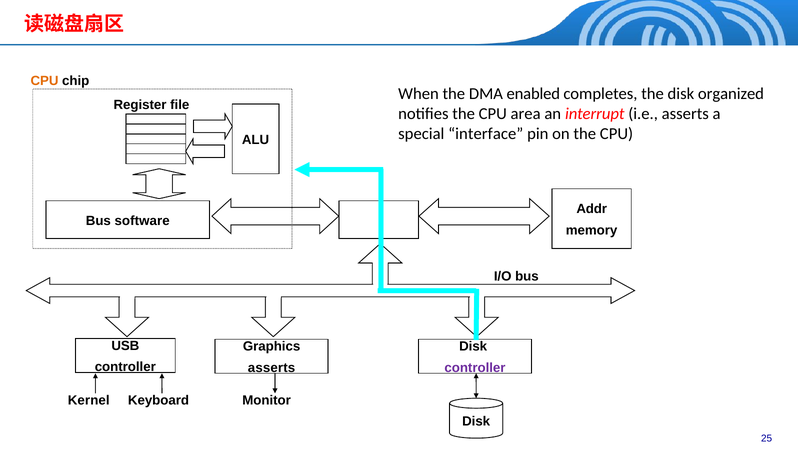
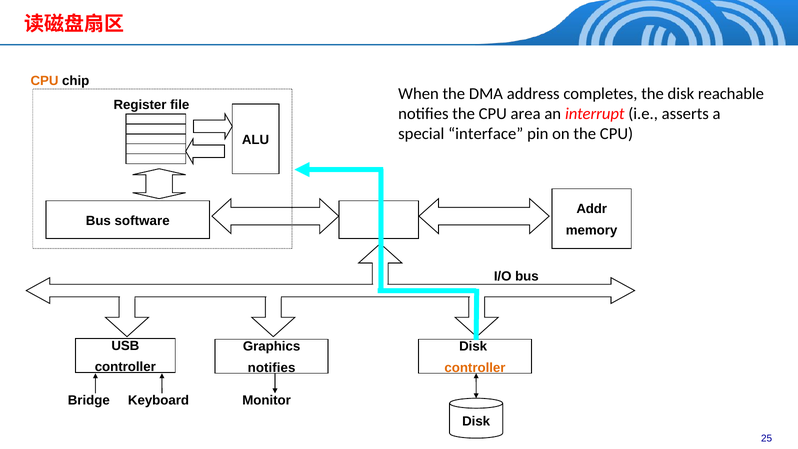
enabled: enabled -> address (533, 94)
organized: organized -> reachable (731, 94)
asserts: asserts -> notifies (272, 368)
controller colour: purple -> orange (475, 368)
Kernel: Kernel -> Bridge (89, 400)
